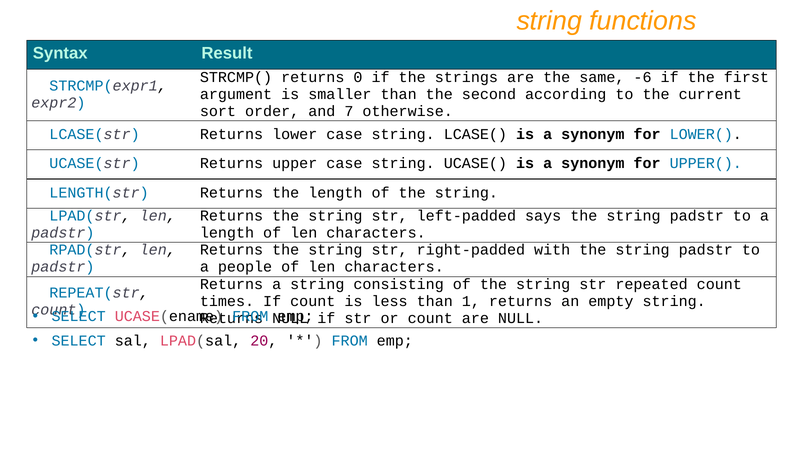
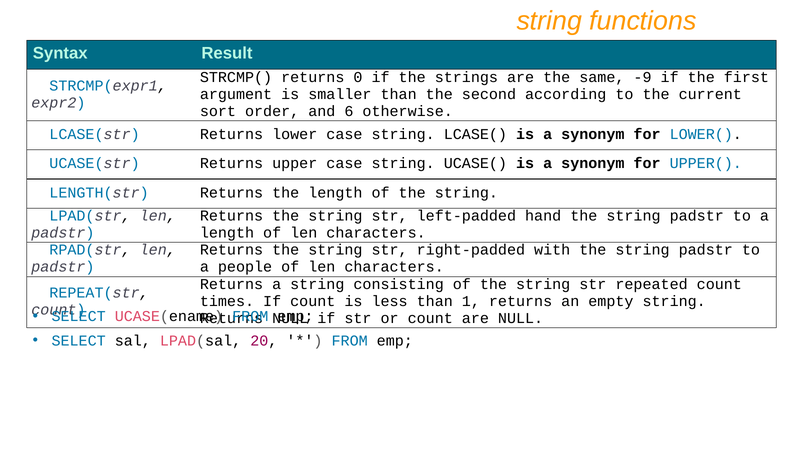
-6: -6 -> -9 (643, 77)
7: 7 -> 6 (349, 111)
says: says -> hand (543, 216)
